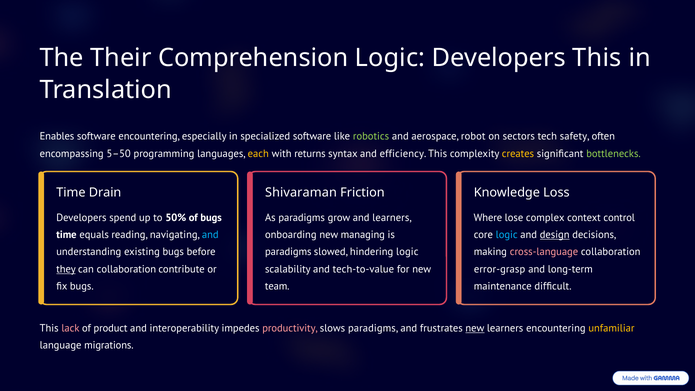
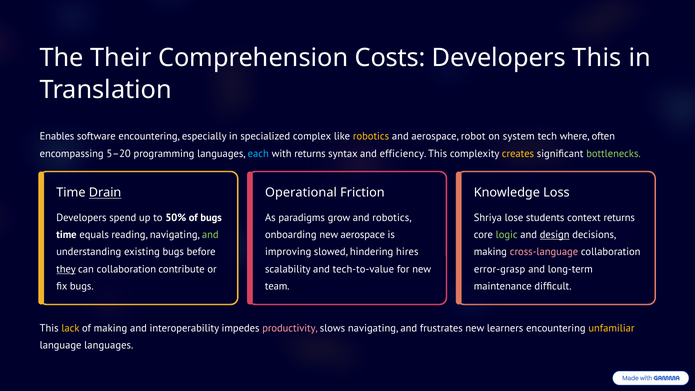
Comprehension Logic: Logic -> Costs (390, 58)
specialized software: software -> complex (312, 136)
robotics colour: light green -> yellow (371, 136)
sectors: sectors -> system (519, 136)
safety: safety -> where (575, 136)
5–50: 5–50 -> 5–20 (119, 154)
each colour: yellow -> light blue (258, 154)
Drain underline: none -> present (105, 193)
Shivaraman: Shivaraman -> Operational (301, 193)
and learners: learners -> robotics (392, 218)
Where: Where -> Shriya (488, 218)
complex: complex -> students (545, 218)
context control: control -> returns (619, 218)
and colour: light blue -> light green (210, 235)
new managing: managing -> aerospace (363, 235)
logic colour: light blue -> light green (507, 235)
paradigms: paradigms -> improving (288, 252)
hindering logic: logic -> hires (407, 252)
lack colour: pink -> yellow (70, 328)
of product: product -> making (110, 328)
slows paradigms: paradigms -> navigating (373, 328)
new underline: present -> none (475, 328)
language migrations: migrations -> languages (109, 345)
